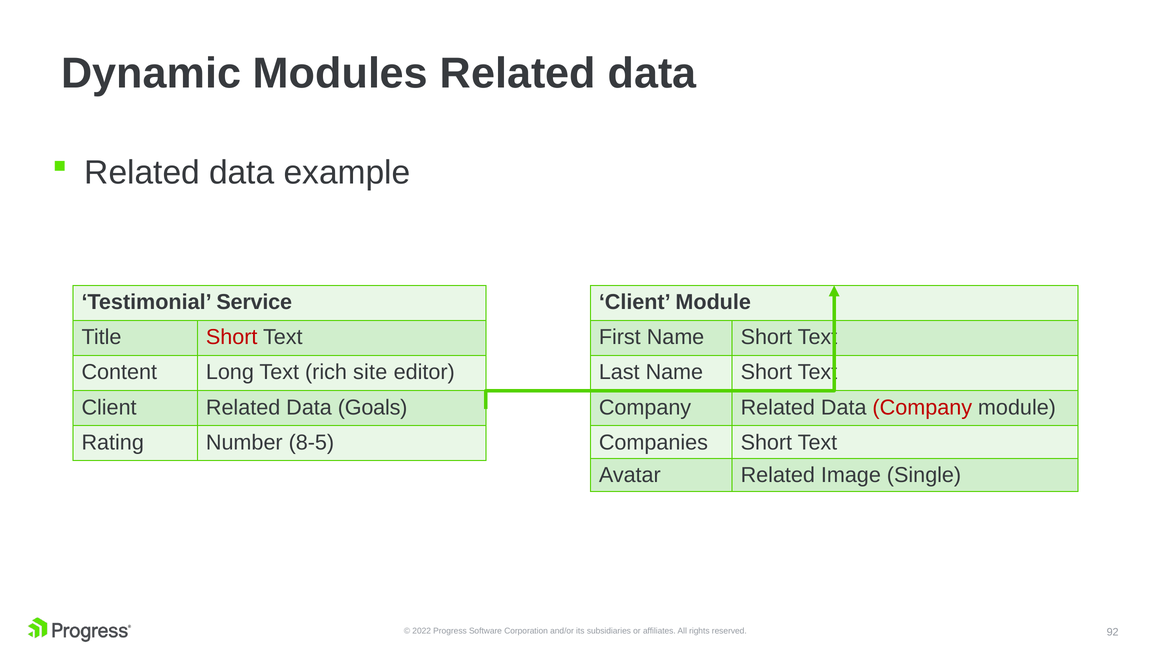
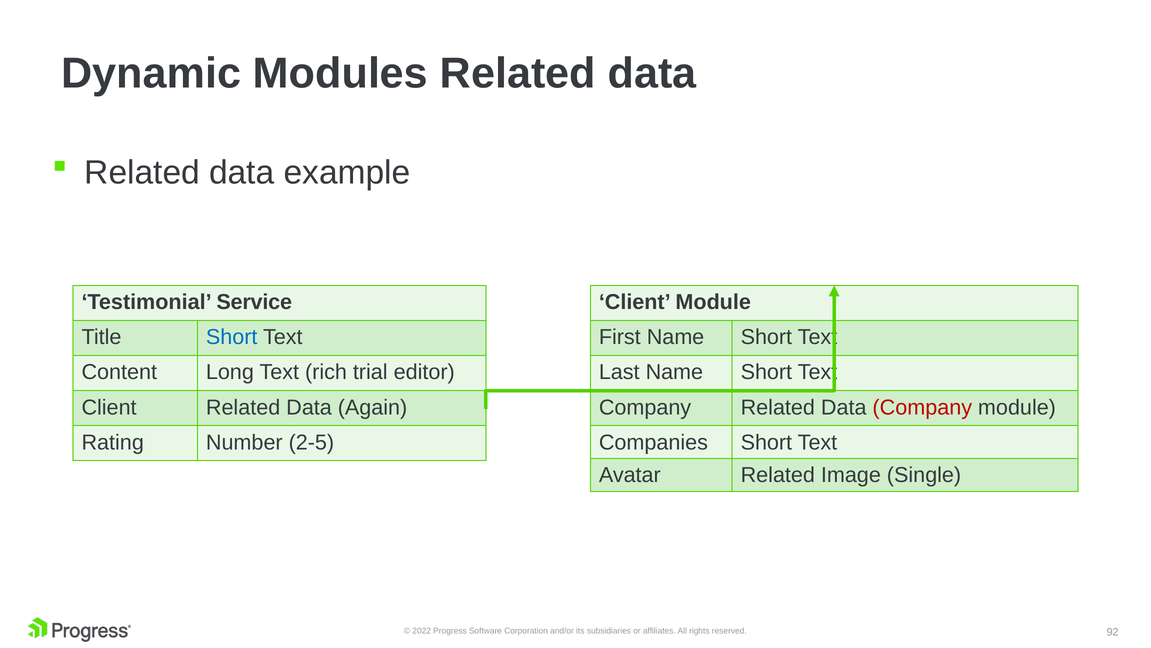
Short colour: red -> blue (232, 337)
site: site -> trial (370, 372)
Goals: Goals -> Again (373, 407)
8-5: 8-5 -> 2-5 (311, 442)
